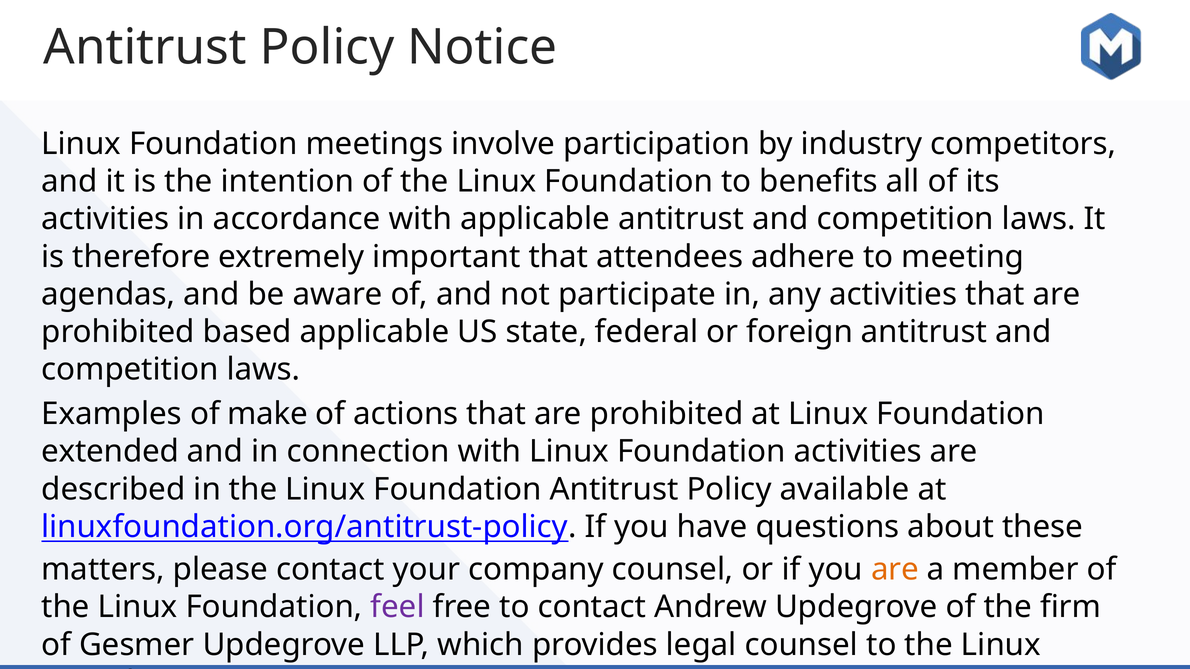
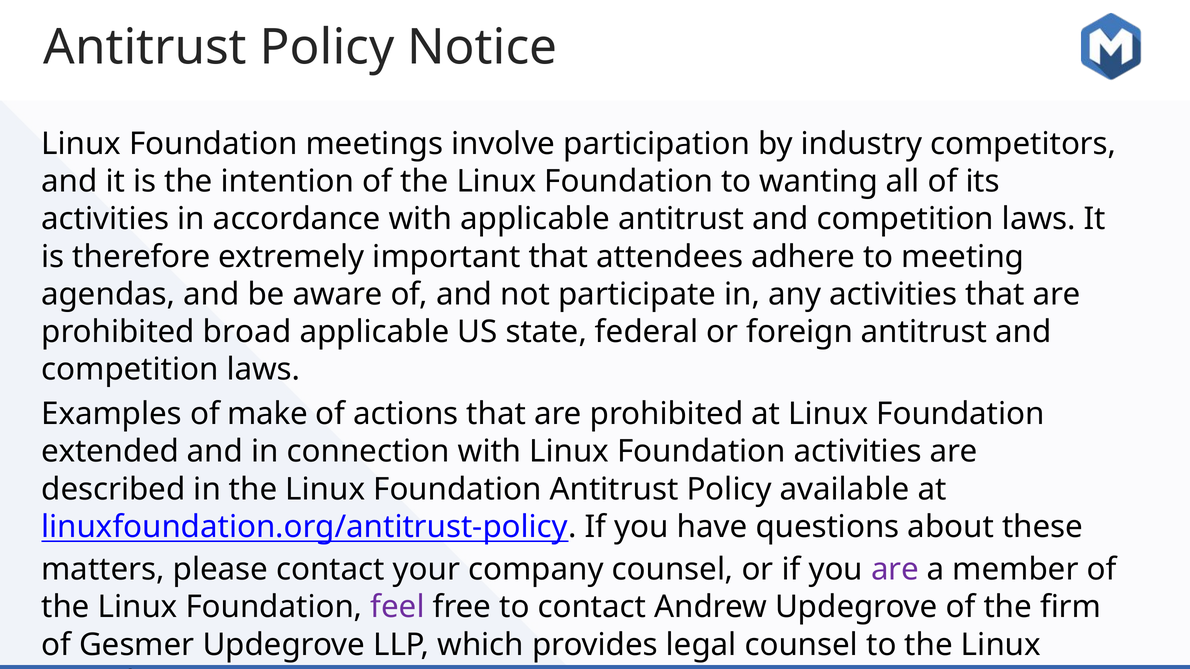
benefits: benefits -> wanting (819, 181)
based: based -> broad (247, 332)
are colour: orange -> purple (895, 570)
